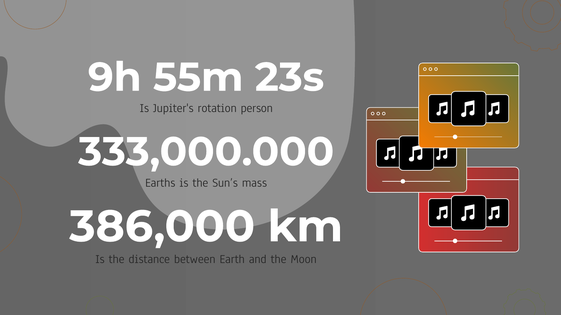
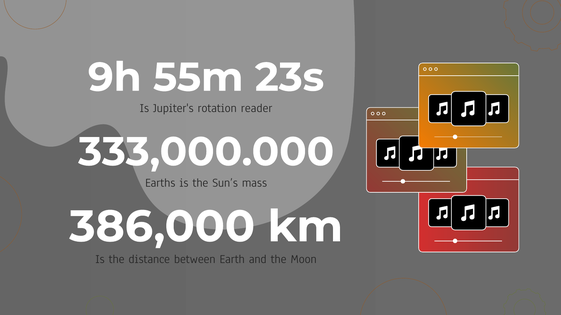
person: person -> reader (257, 108)
